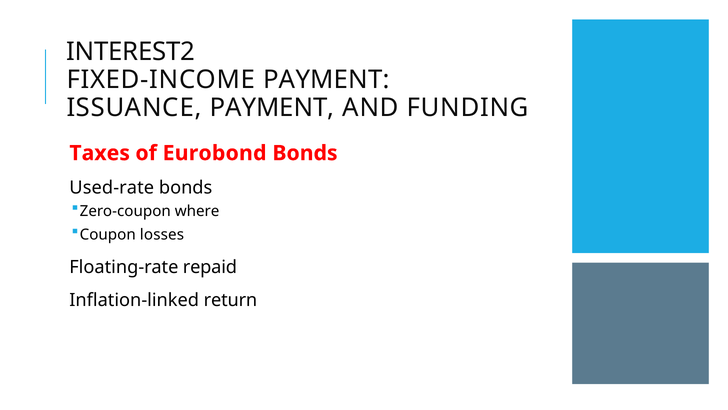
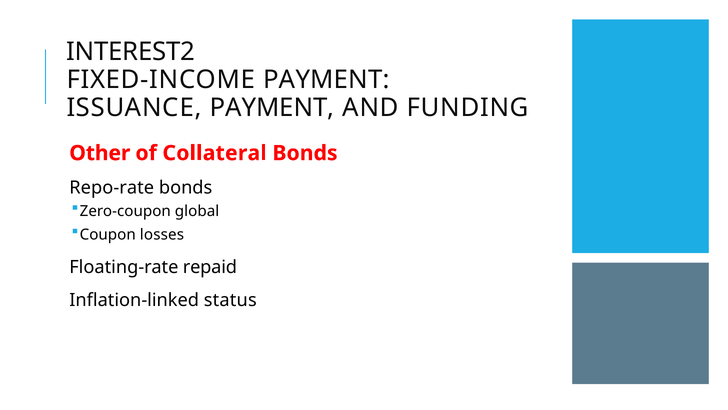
Taxes: Taxes -> Other (100, 153)
Eurobond: Eurobond -> Collateral (215, 153)
Used-rate: Used-rate -> Repo-rate (112, 188)
where: where -> global (197, 211)
return: return -> status (230, 300)
